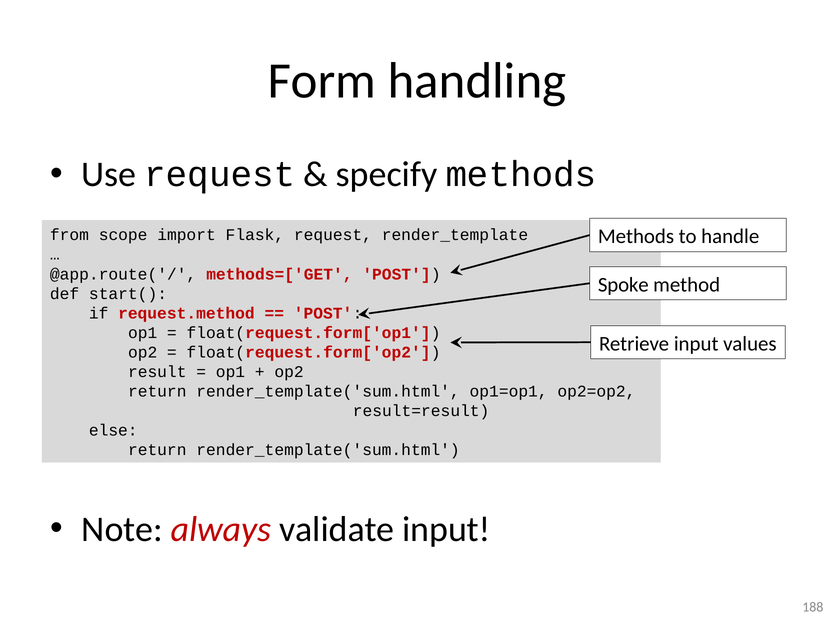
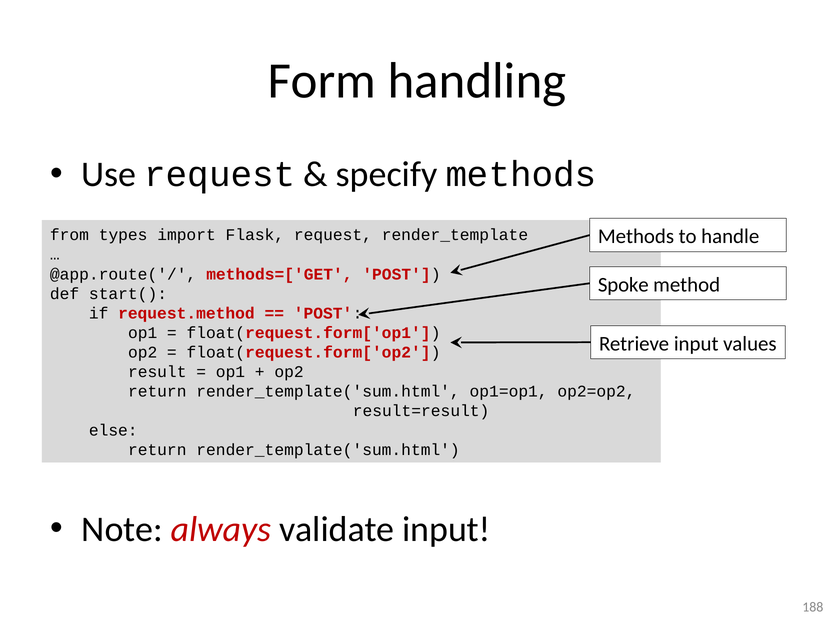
scope: scope -> types (123, 235)
